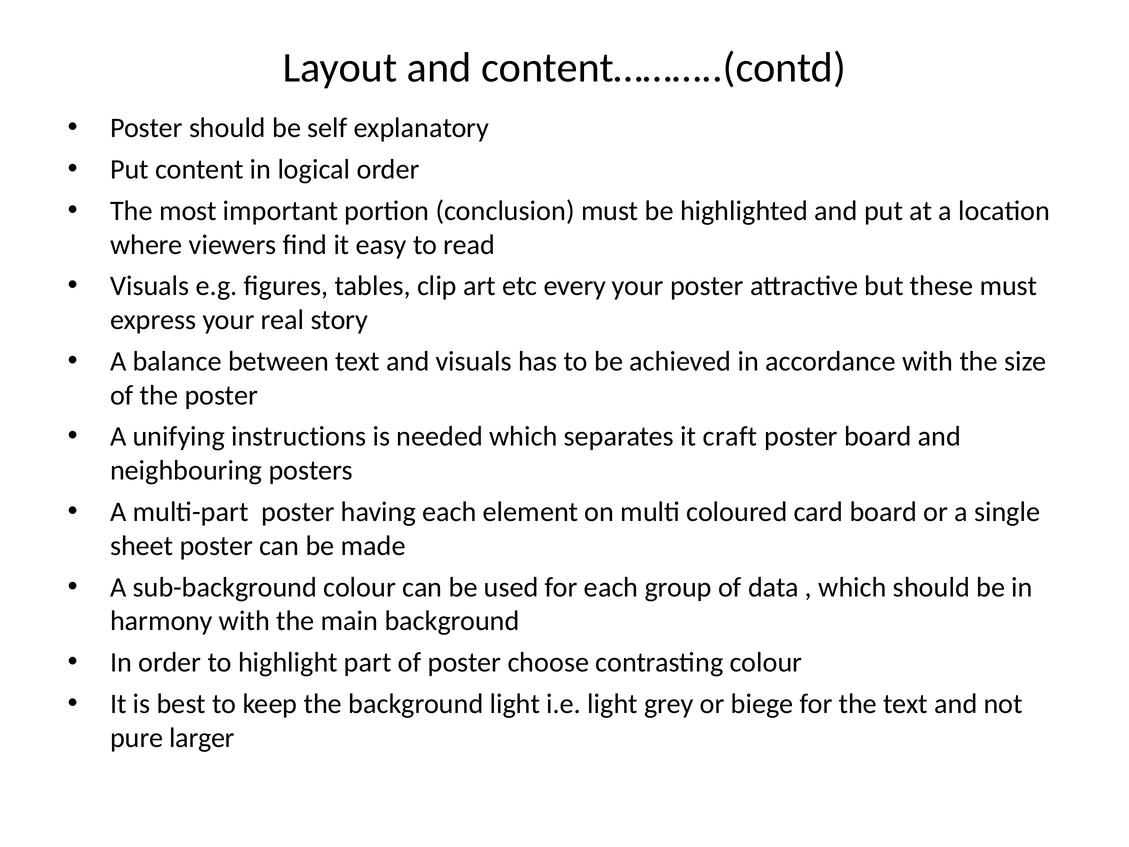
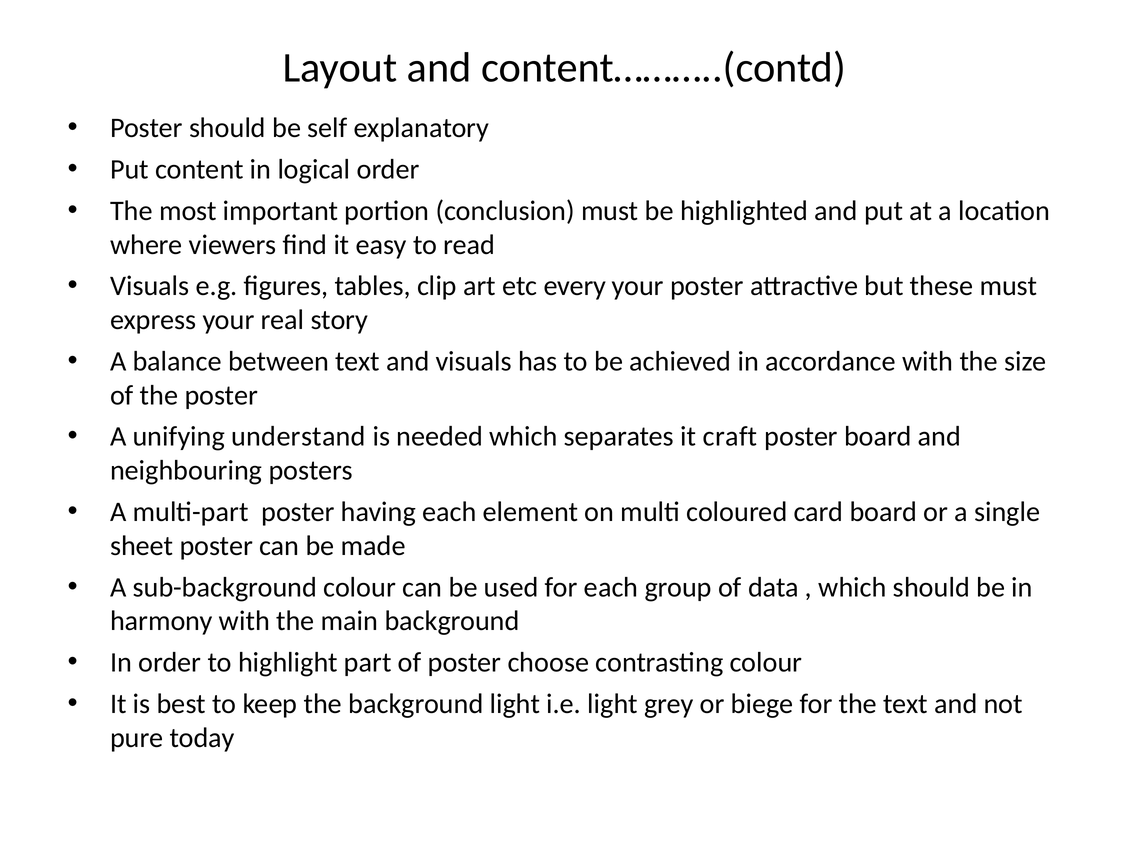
instructions: instructions -> understand (299, 437)
larger: larger -> today (202, 738)
